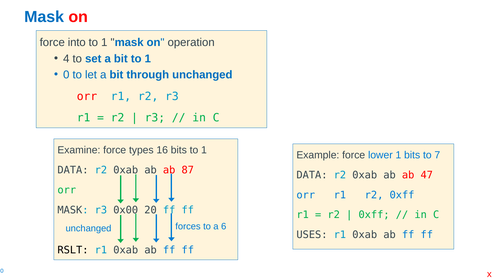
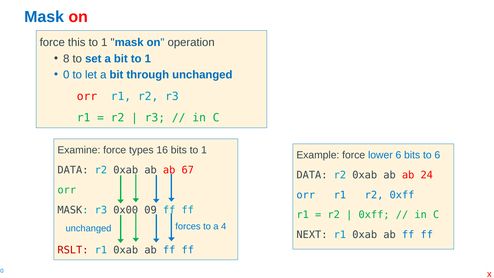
into: into -> this (77, 42)
4: 4 -> 8 (66, 59)
lower 1: 1 -> 6 (398, 155)
to 7: 7 -> 6 (437, 155)
87: 87 -> 67 (188, 170)
47: 47 -> 24 (427, 175)
20: 20 -> 09 (151, 210)
6: 6 -> 4 (224, 226)
USES: USES -> NEXT (312, 235)
RSLT colour: black -> red (73, 250)
